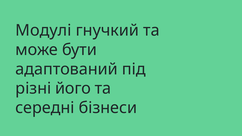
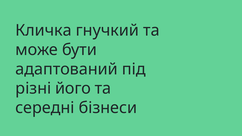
Модулі: Модулі -> Кличка (43, 30)
